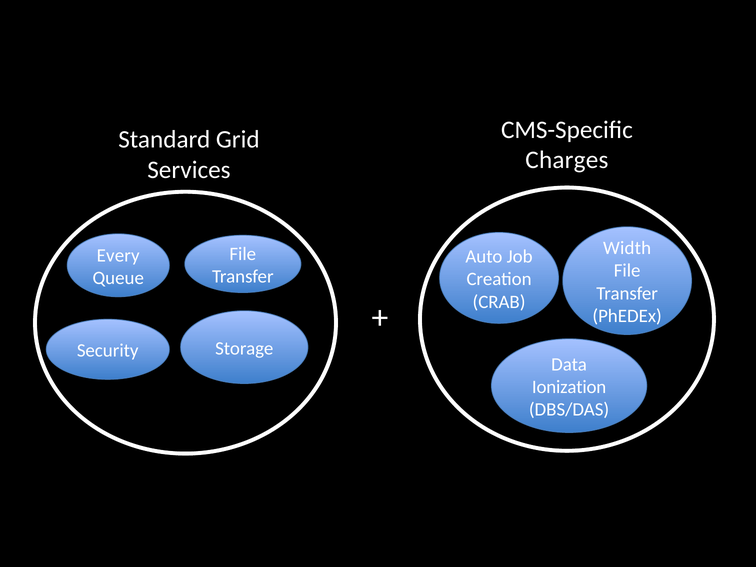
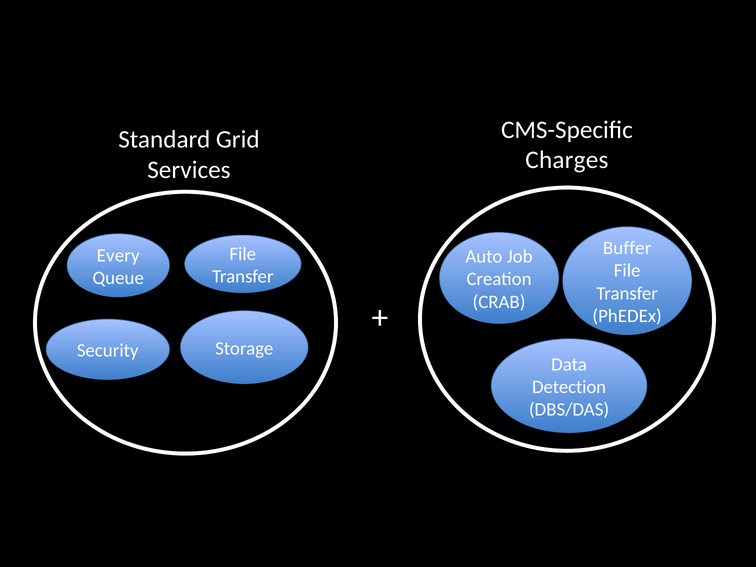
Width: Width -> Buffer (627, 248)
Ionization: Ionization -> Detection (569, 387)
